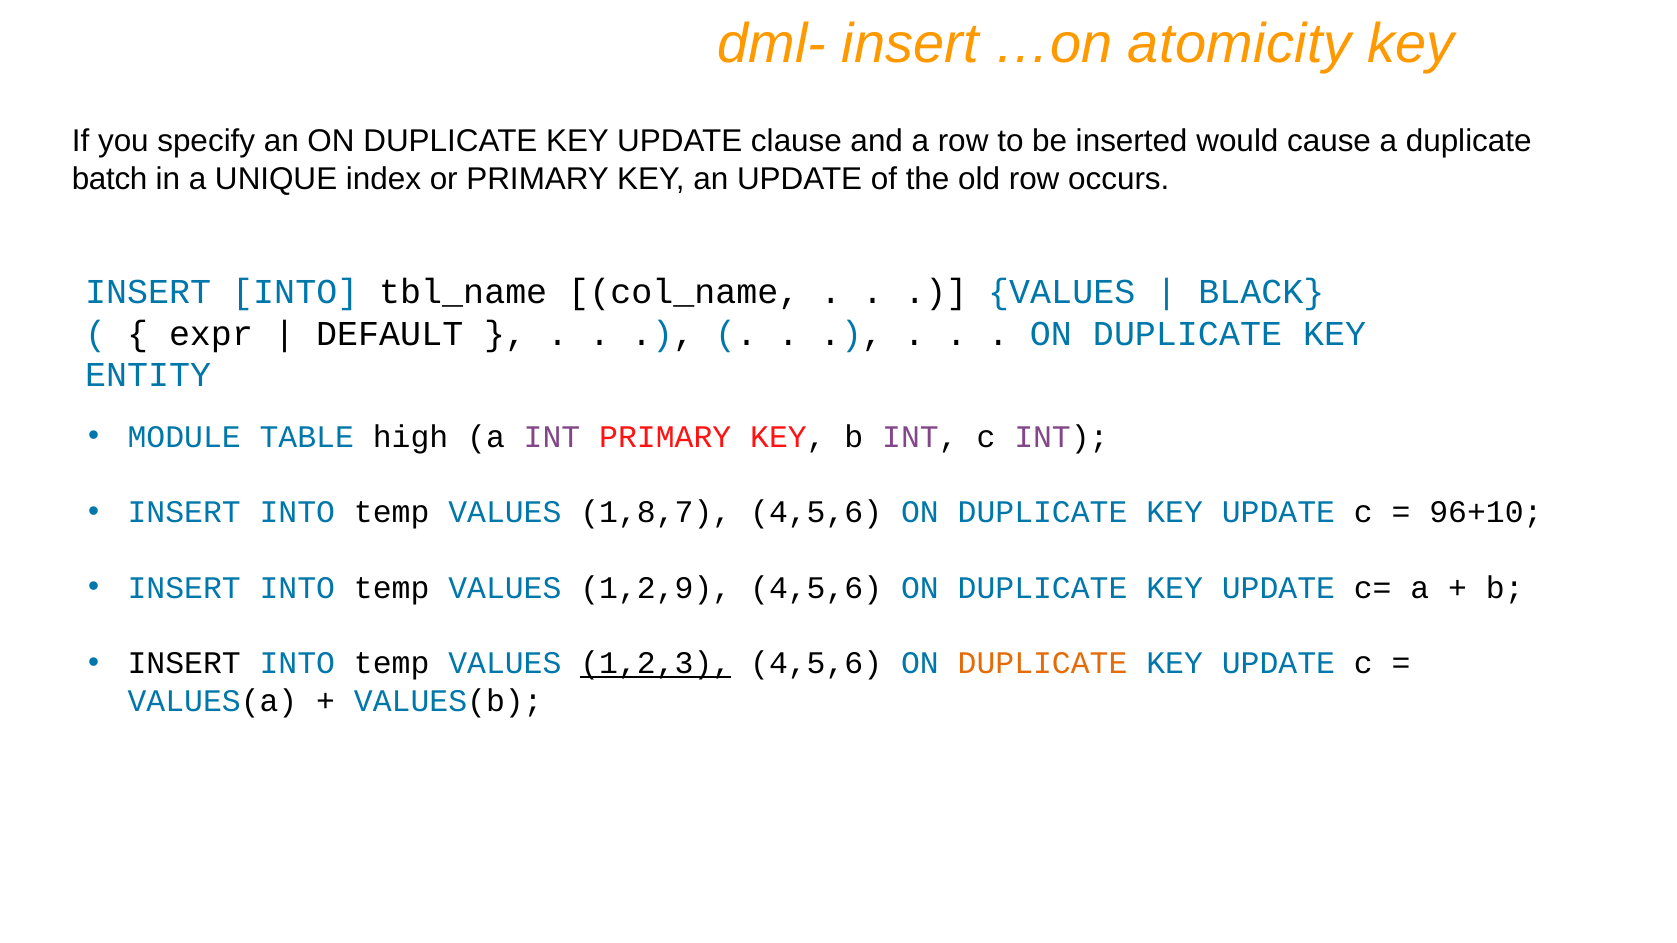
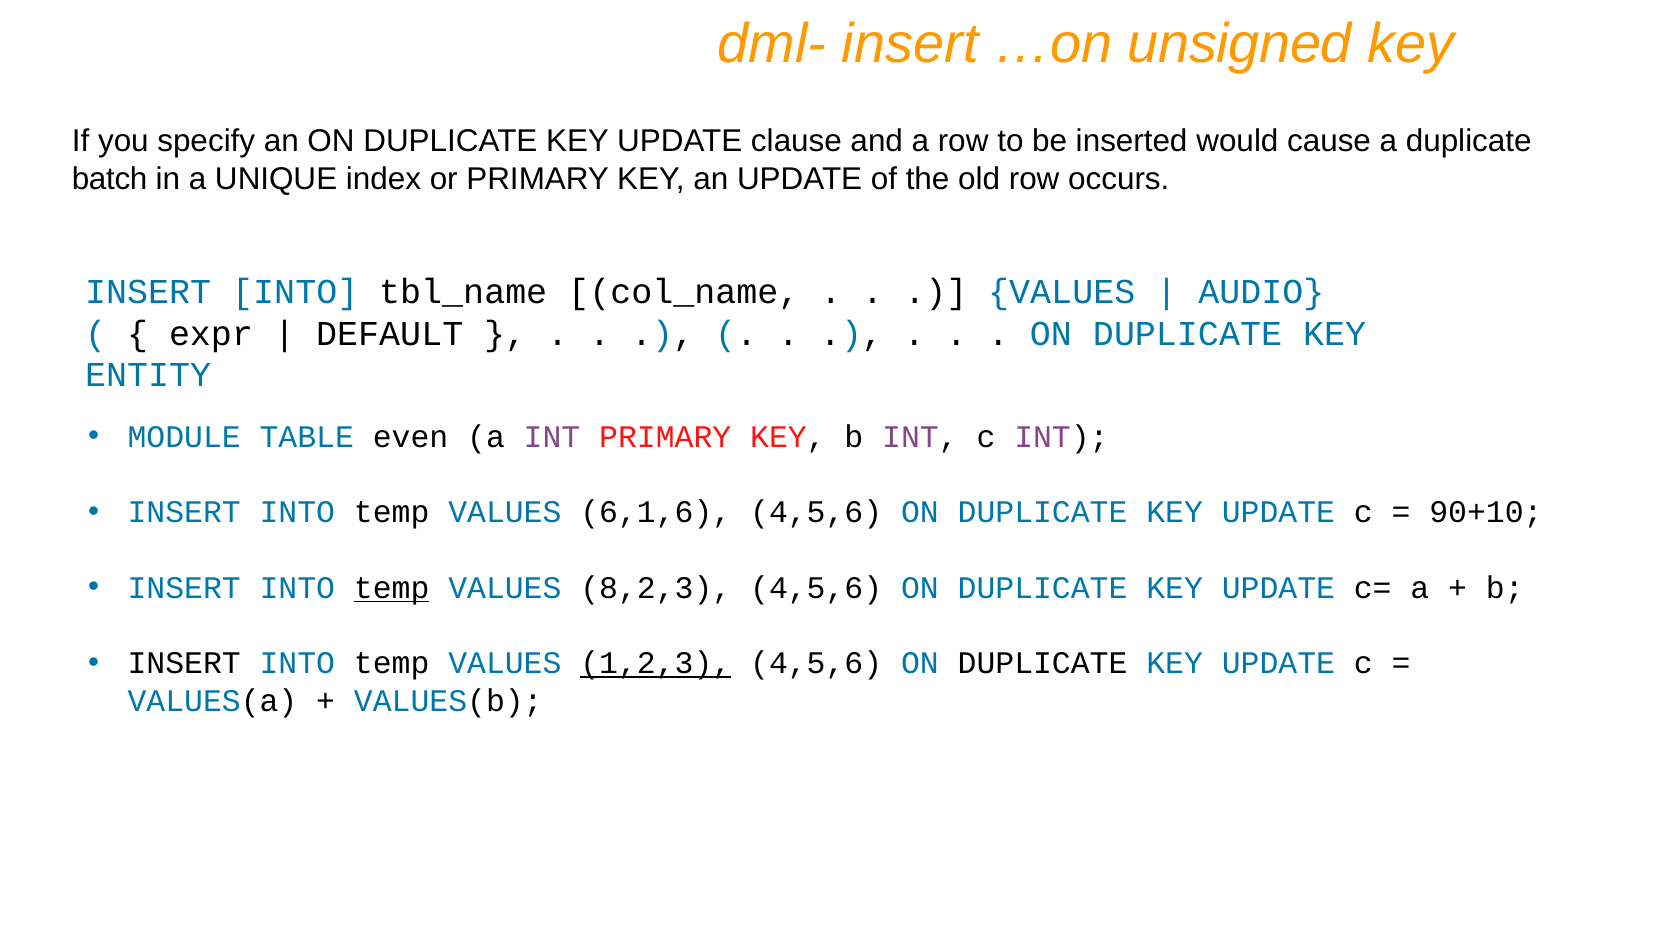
atomicity: atomicity -> unsigned (1240, 44)
BLACK: BLACK -> AUDIO (1261, 292)
high: high -> even (411, 437)
1,8,7: 1,8,7 -> 6,1,6 (656, 513)
96+10: 96+10 -> 90+10 (1486, 513)
temp underline: none -> present (392, 588)
1,2,9: 1,2,9 -> 8,2,3 (656, 588)
DUPLICATE colour: orange -> black (1043, 664)
